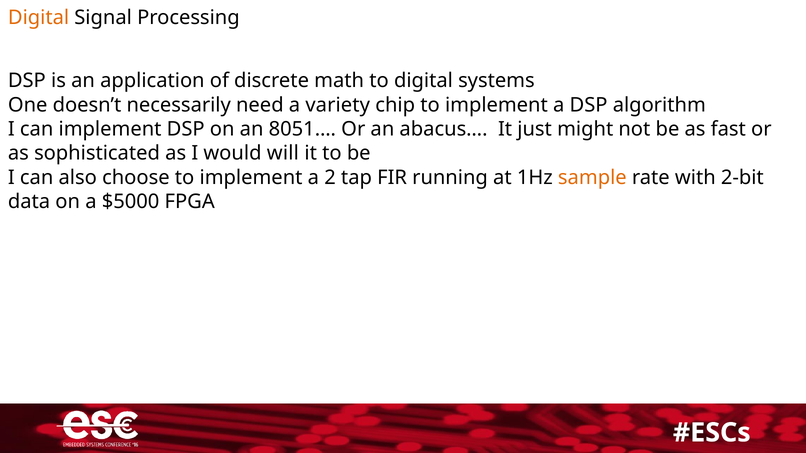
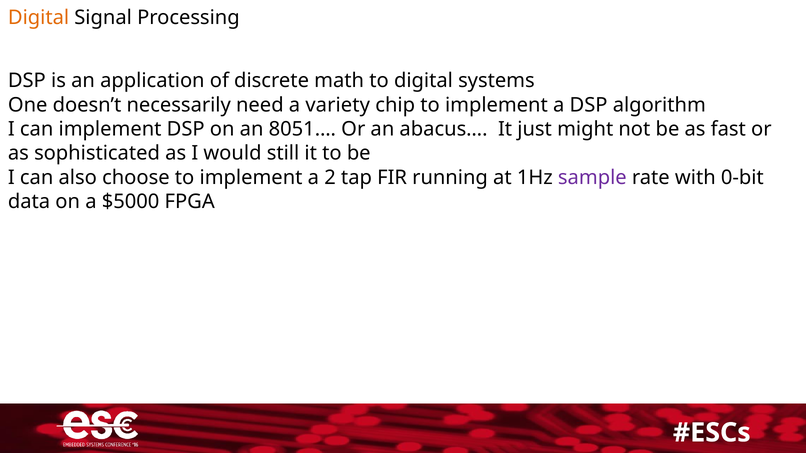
will: will -> still (283, 153)
sample colour: orange -> purple (592, 178)
2-bit: 2-bit -> 0-bit (742, 178)
